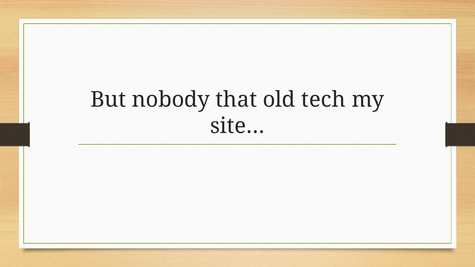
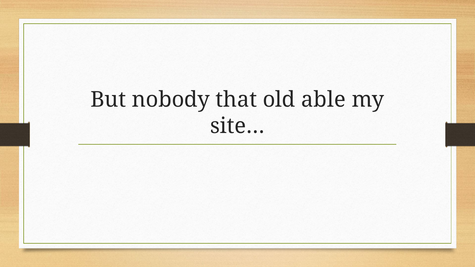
tech: tech -> able (323, 100)
